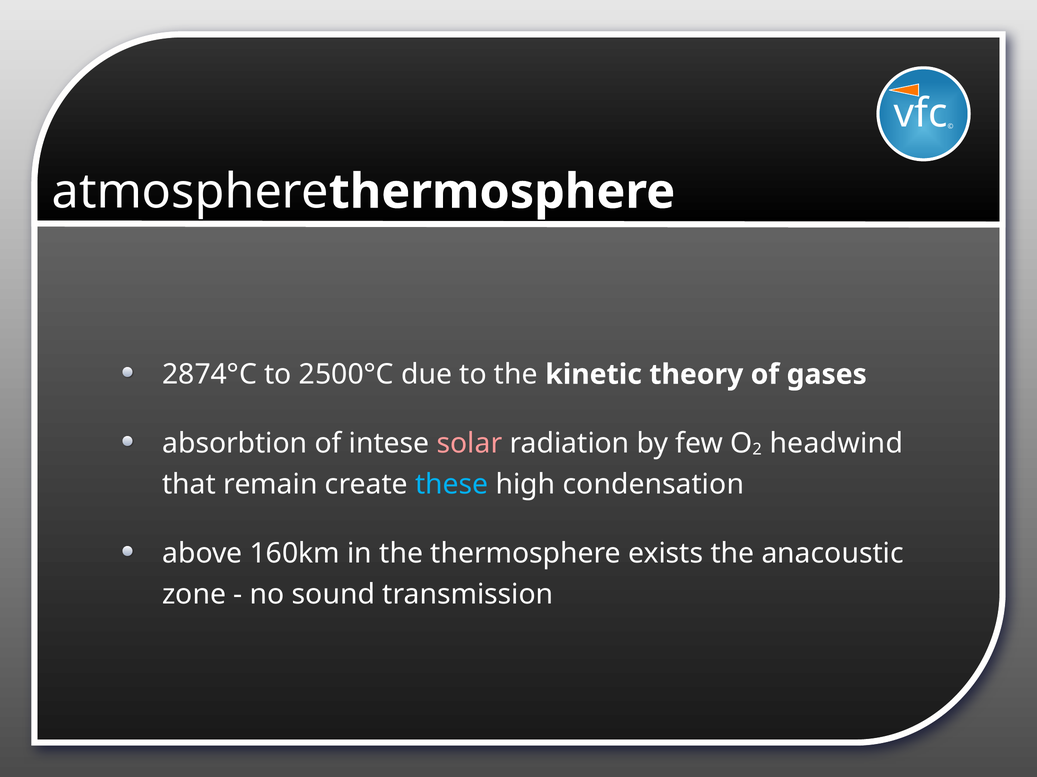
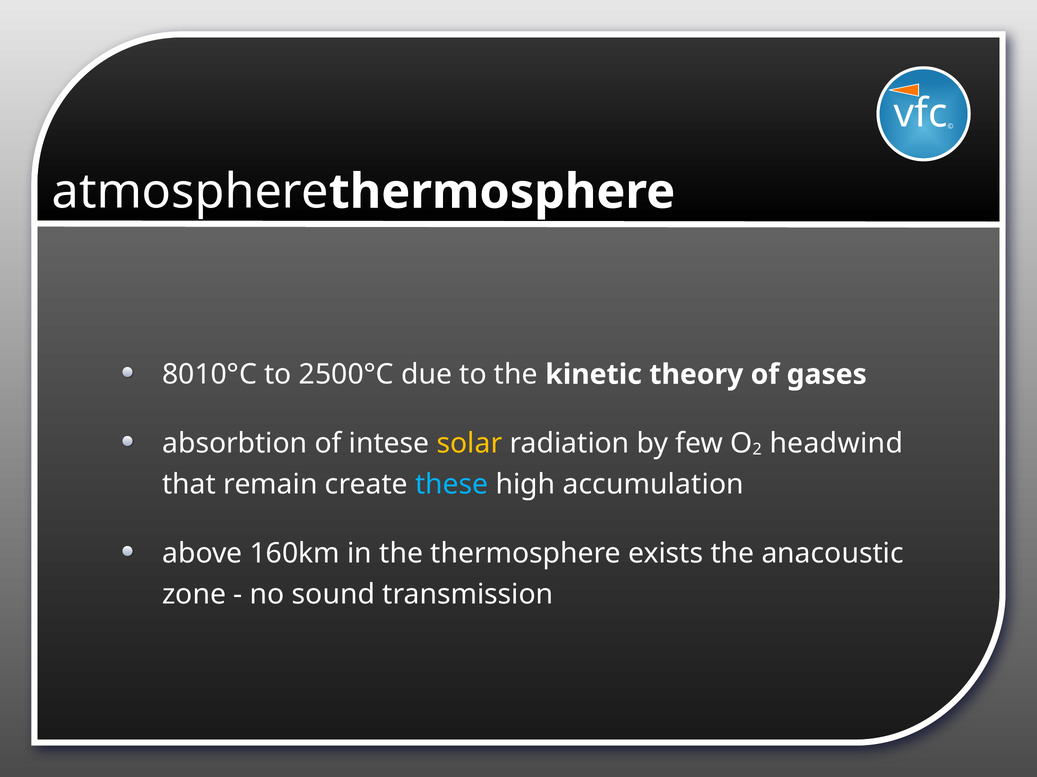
2874°C: 2874°C -> 8010°C (210, 375)
solar colour: pink -> yellow (470, 444)
condensation: condensation -> accumulation (653, 485)
